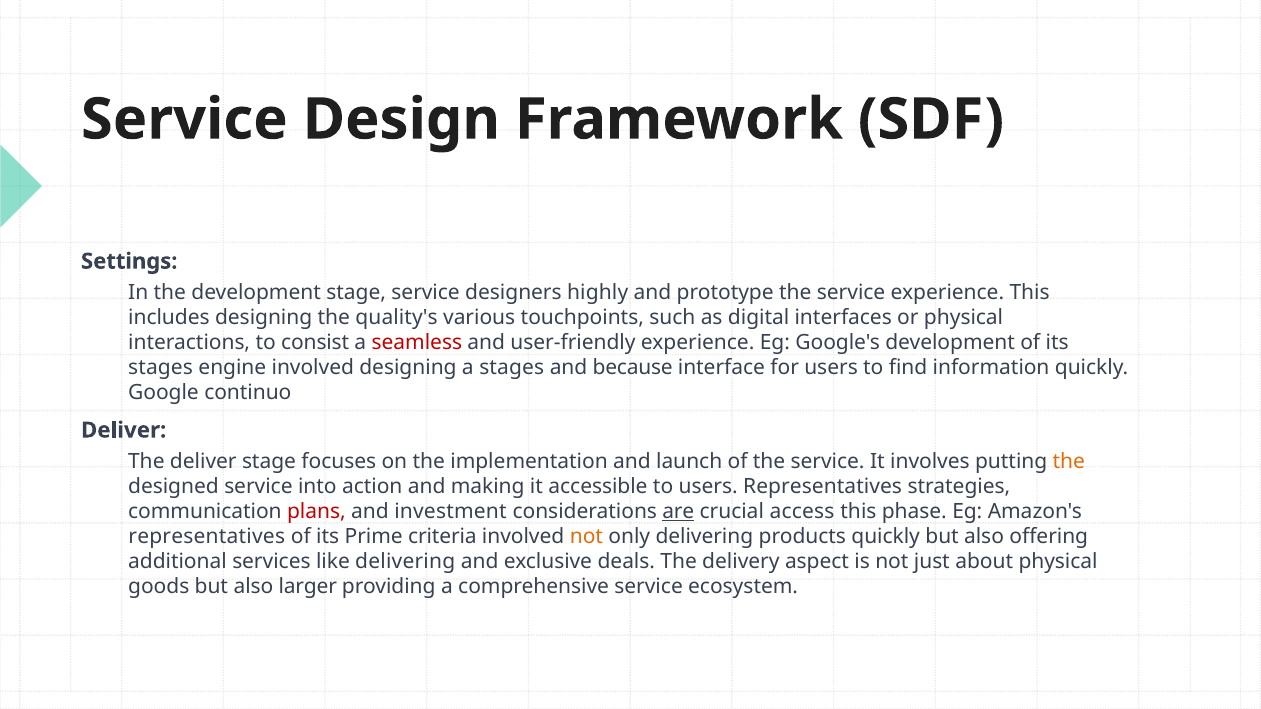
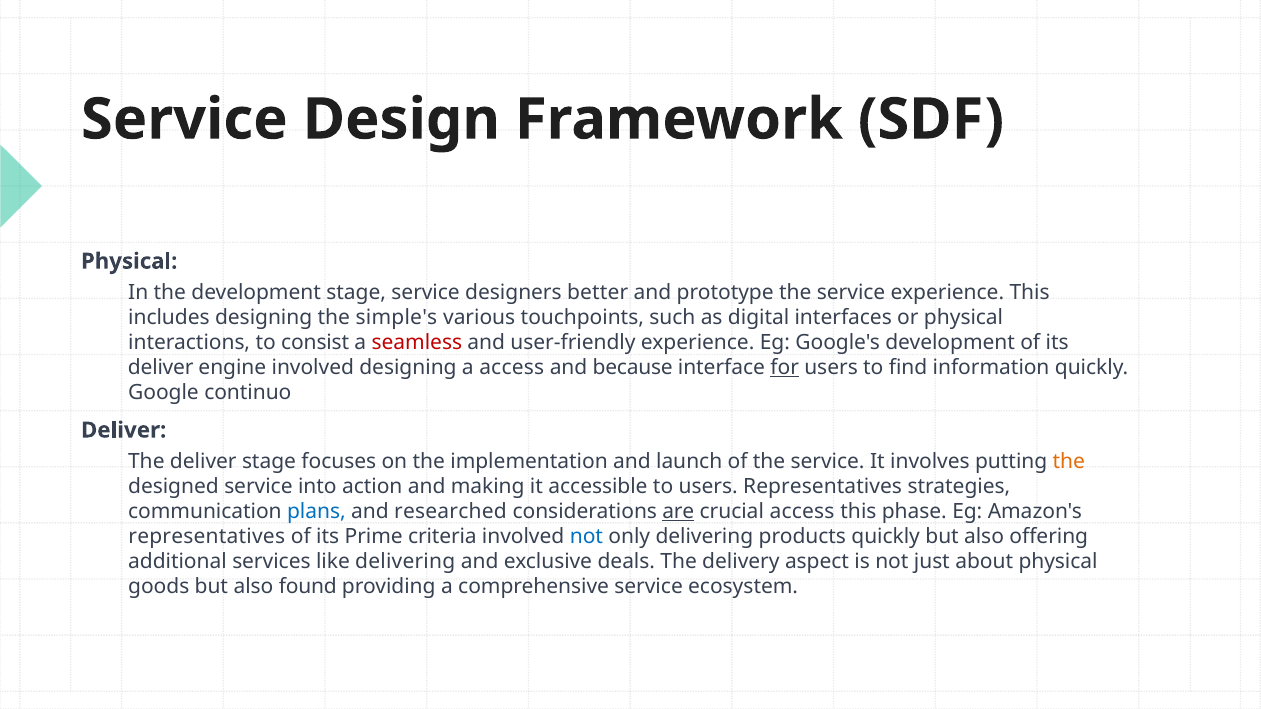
Settings: Settings -> Physical (129, 261)
highly: highly -> better (598, 293)
quality's: quality's -> simple's (397, 318)
stages: stages -> deliver (161, 368)
a stages: stages -> access (512, 368)
for underline: none -> present (785, 368)
plans colour: red -> blue (316, 512)
investment: investment -> researched (451, 512)
not colour: orange -> blue (586, 537)
larger: larger -> found (308, 587)
